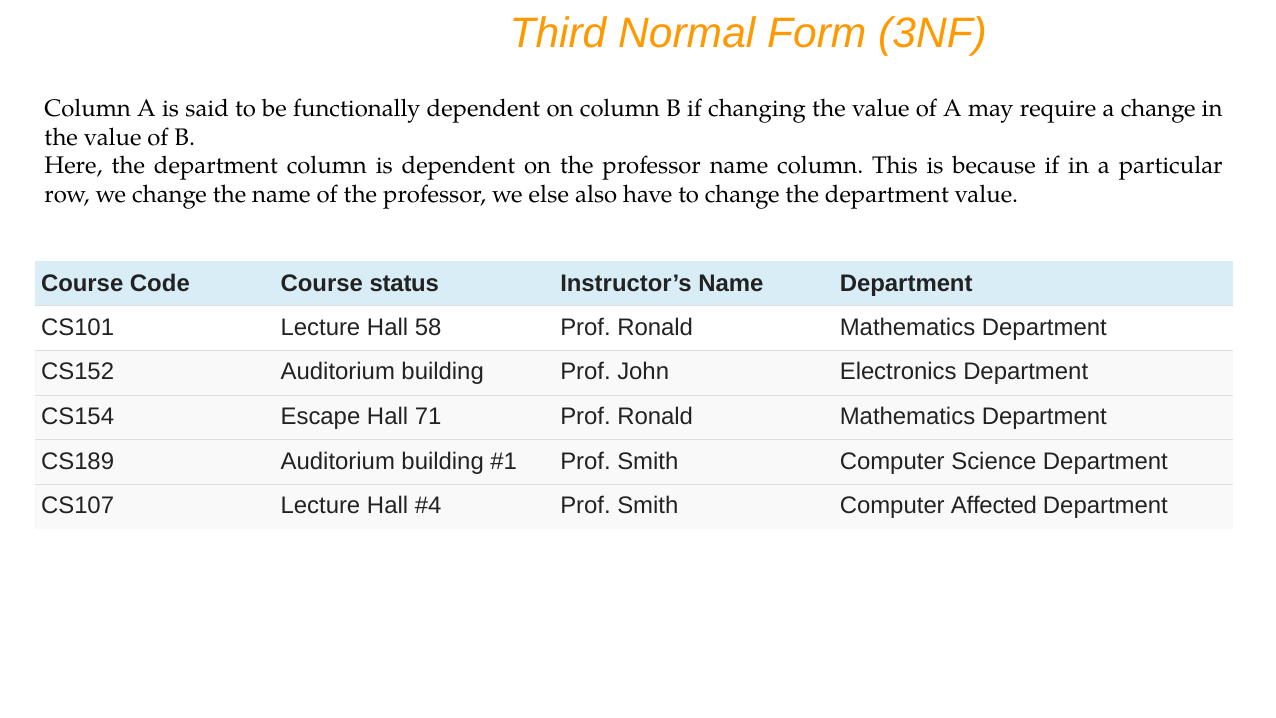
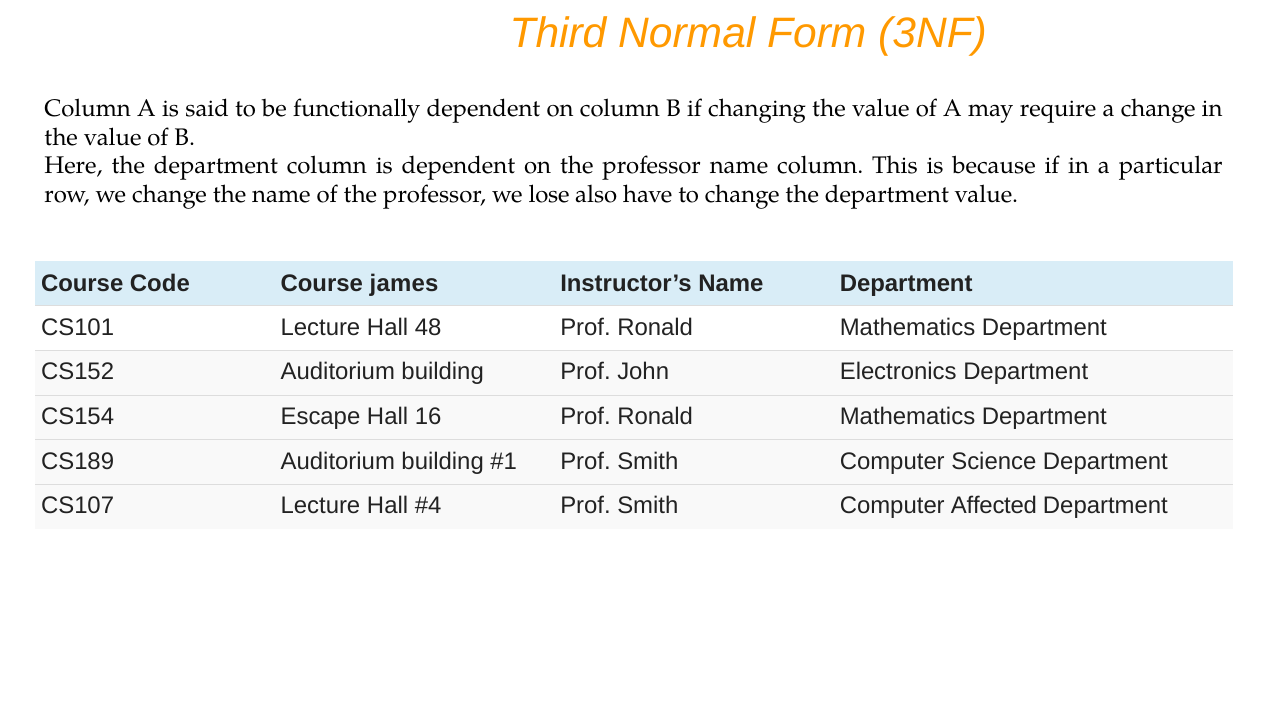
else: else -> lose (549, 195)
status: status -> james (404, 284)
58: 58 -> 48 (428, 327)
71: 71 -> 16 (428, 417)
